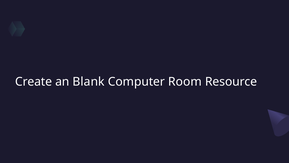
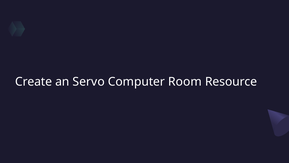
Blank: Blank -> Servo (89, 81)
